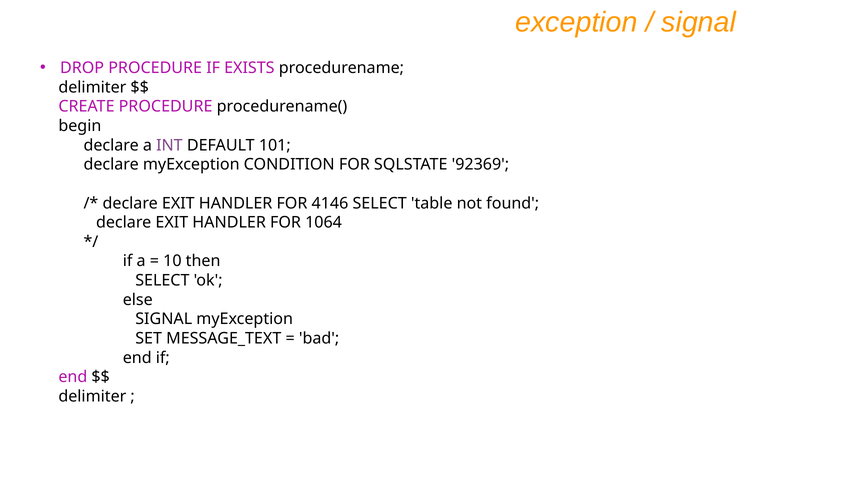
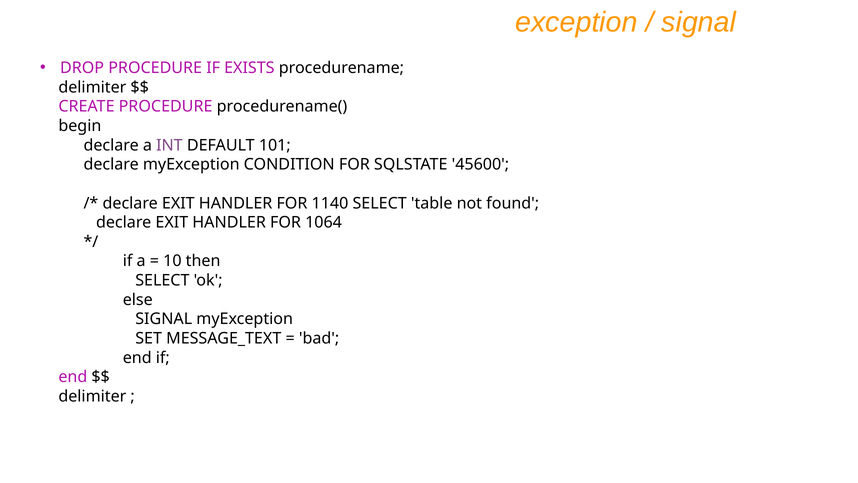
92369: 92369 -> 45600 (480, 164)
4146: 4146 -> 1140 (330, 203)
